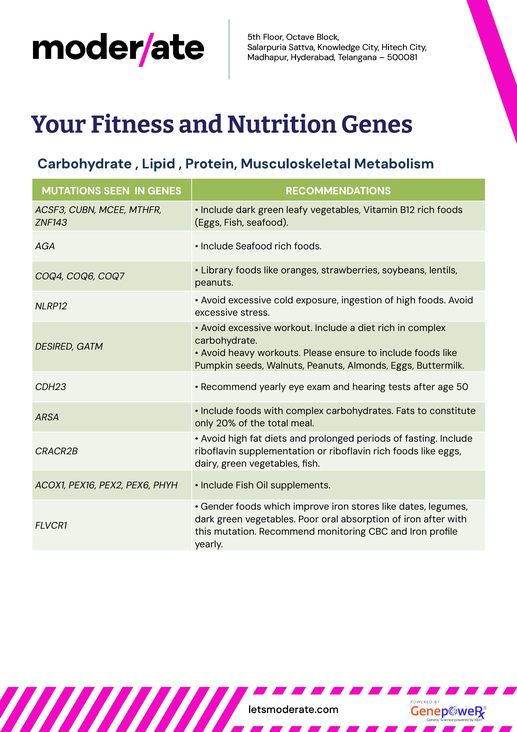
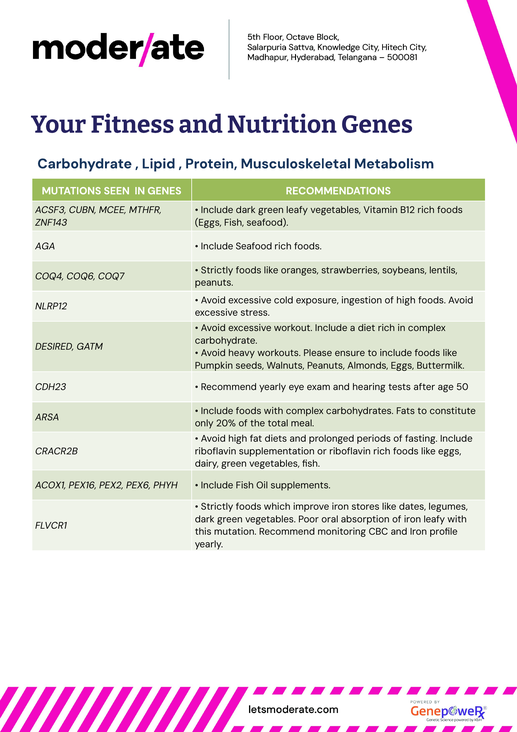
Library: Library -> Strictly (217, 270)
Gender: Gender -> Strictly (217, 507)
iron after: after -> leafy (434, 519)
